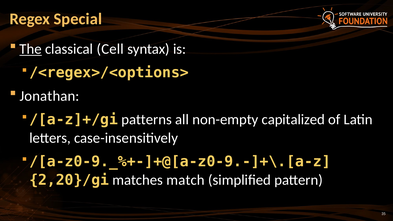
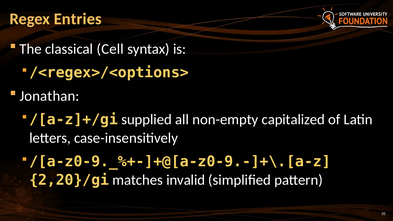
Special: Special -> Entries (78, 19)
The underline: present -> none (31, 49)
patterns: patterns -> supplied (147, 120)
match: match -> invalid (186, 180)
